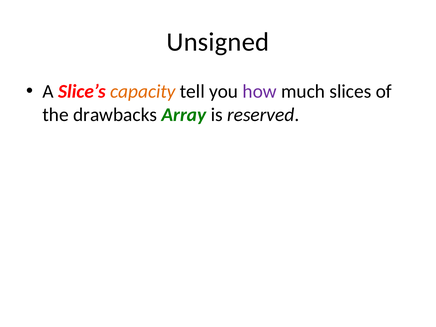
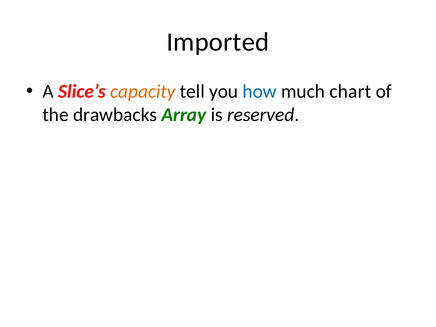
Unsigned: Unsigned -> Imported (218, 42)
how colour: purple -> blue (260, 91)
slices: slices -> chart (350, 91)
